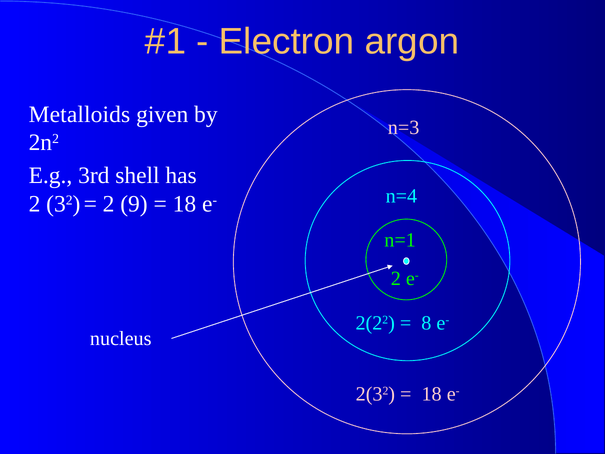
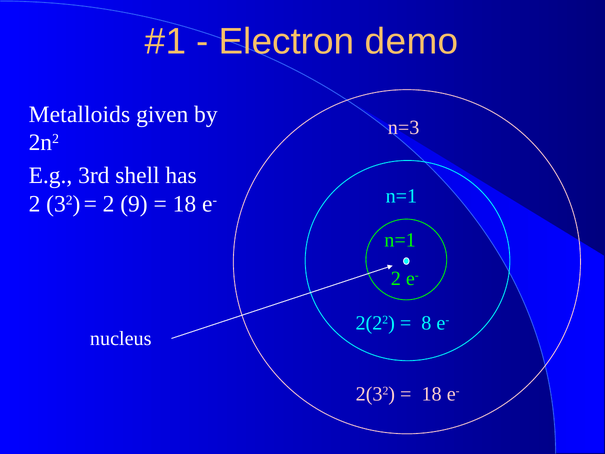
argon: argon -> demo (412, 41)
n=4: n=4 -> n=1 (401, 196)
